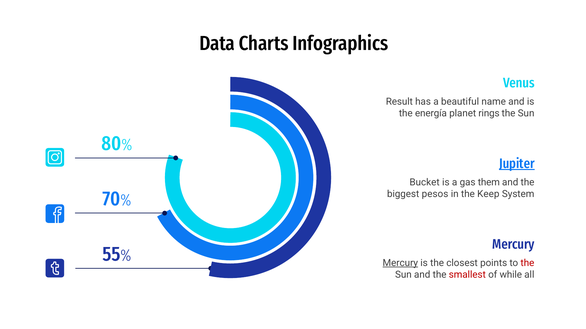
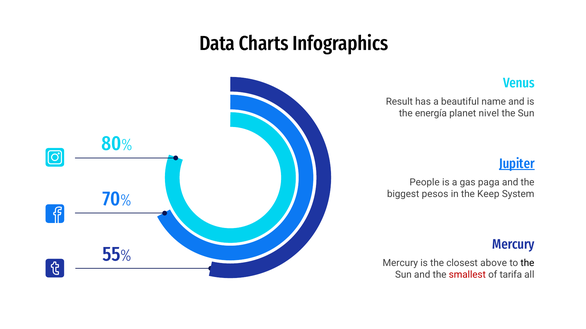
rings: rings -> nivel (489, 114)
Bucket: Bucket -> People (425, 183)
them: them -> paga (489, 183)
Mercury underline: present -> none (400, 263)
points: points -> above (494, 263)
the colour: red -> black (527, 263)
while: while -> tarifa (511, 275)
